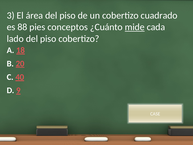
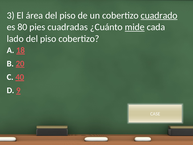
cuadrado underline: none -> present (159, 15)
88: 88 -> 80 (22, 27)
conceptos: conceptos -> cuadradas (68, 27)
